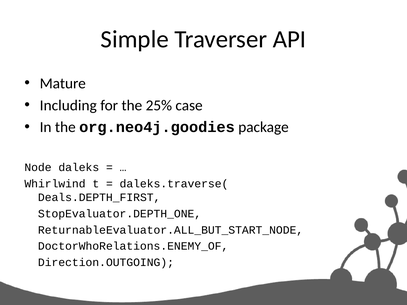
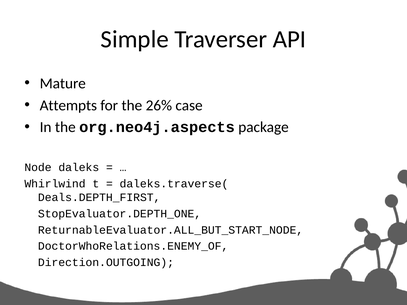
Including: Including -> Attempts (68, 105)
25%: 25% -> 26% (159, 105)
org.neo4j.goodies: org.neo4j.goodies -> org.neo4j.aspects (157, 127)
